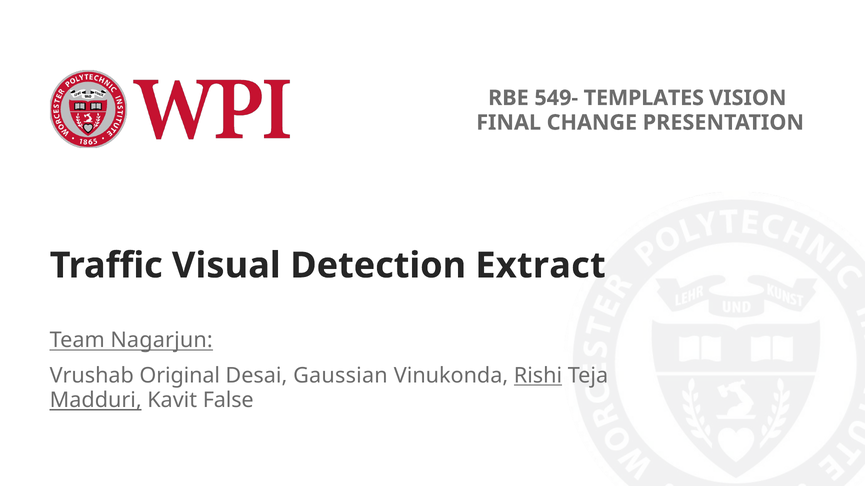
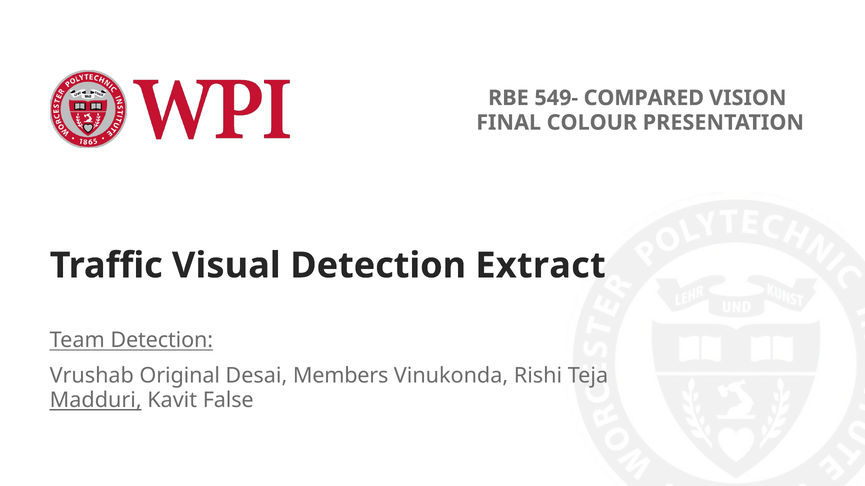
TEMPLATES: TEMPLATES -> COMPARED (644, 98)
CHANGE: CHANGE -> COLOUR (592, 123)
Team Nagarjun: Nagarjun -> Detection (162, 341)
Gaussian: Gaussian -> Members (341, 376)
Rishi underline: present -> none (538, 376)
